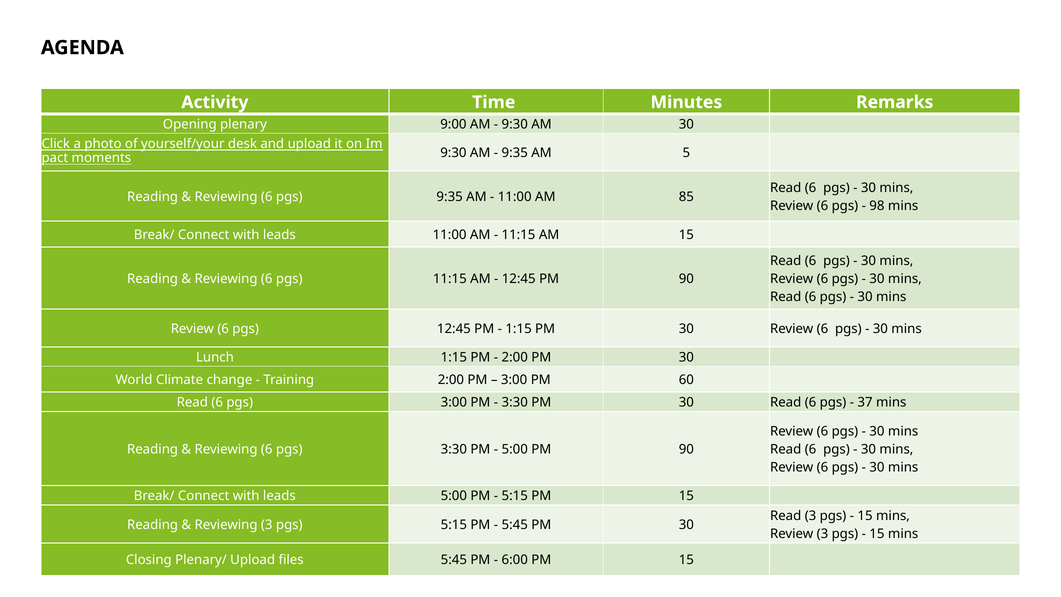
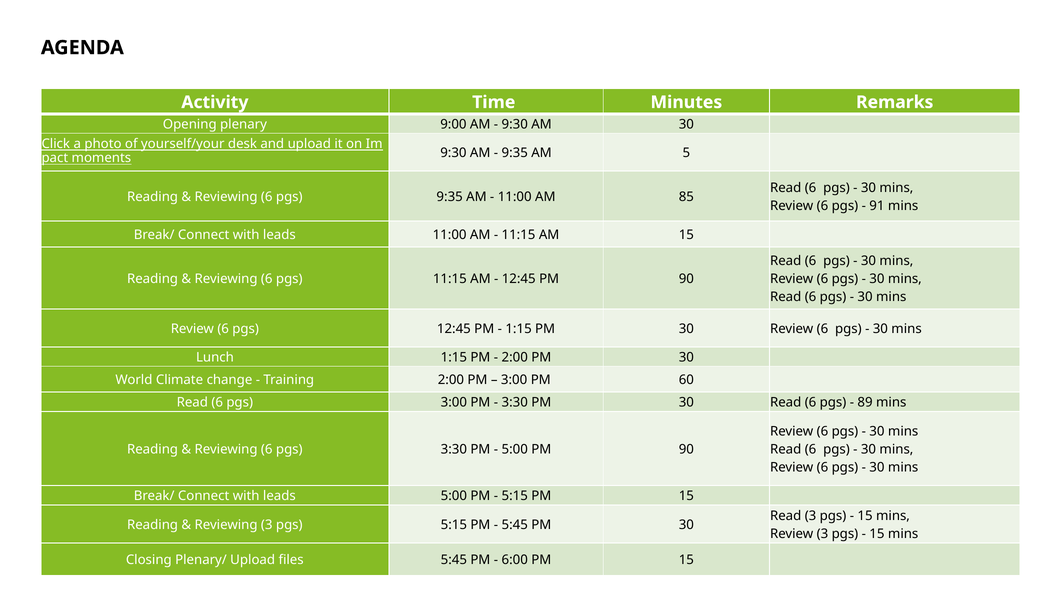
98: 98 -> 91 (877, 206)
37: 37 -> 89 (865, 402)
